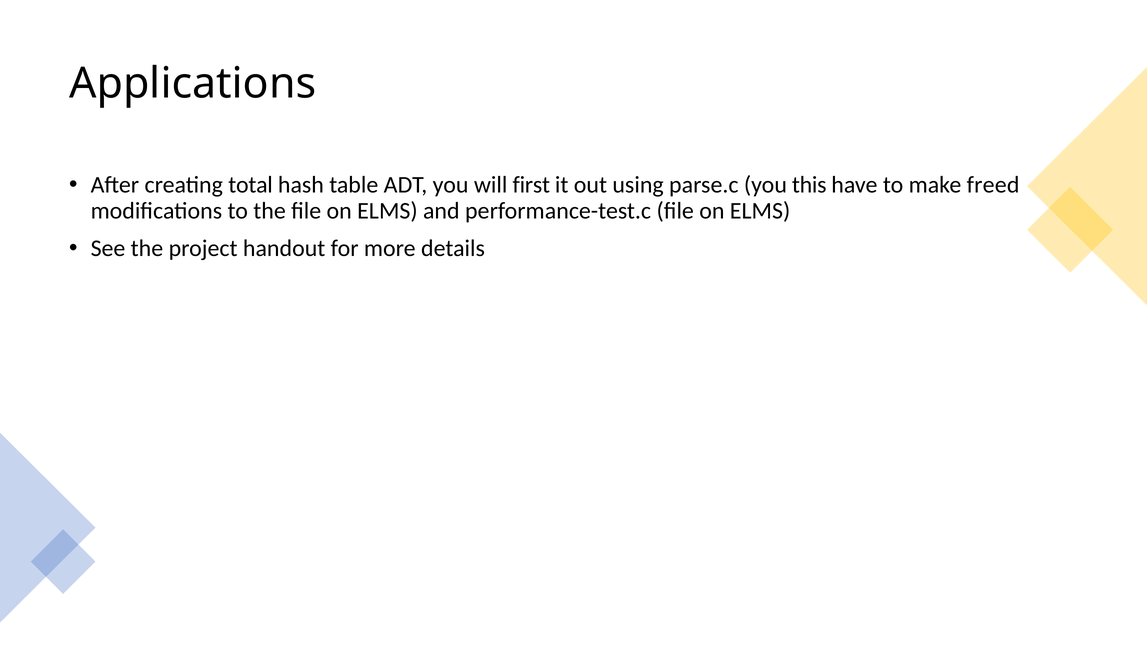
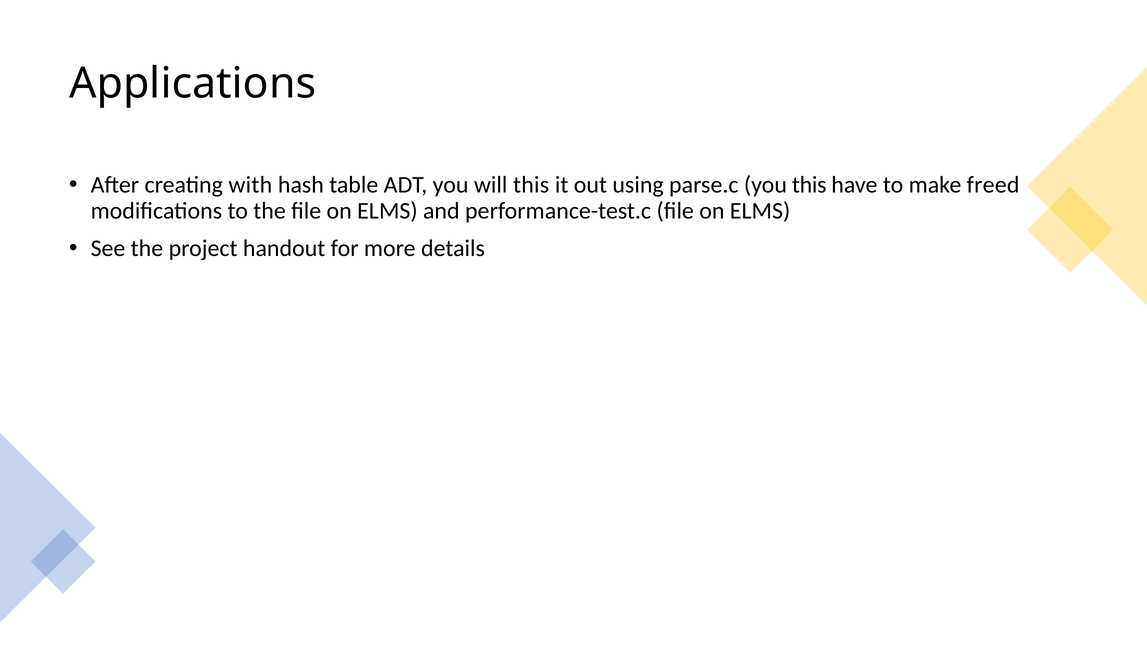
total: total -> with (250, 185)
will first: first -> this (531, 185)
